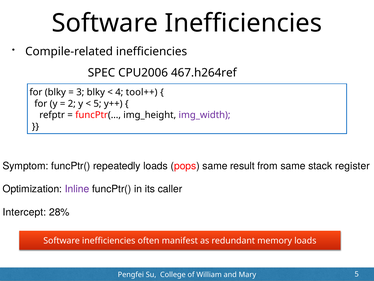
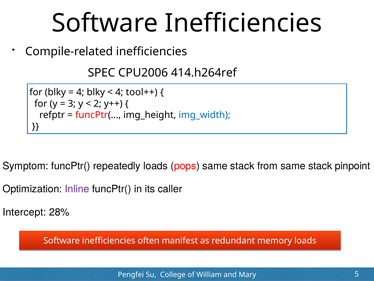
467.h264ref: 467.h264ref -> 414.h264ref (204, 73)
3: 3 -> 4 (80, 92)
2: 2 -> 3 (72, 103)
5: 5 -> 2 (97, 103)
img_width colour: purple -> blue (205, 115)
pops same result: result -> stack (242, 166)
register: register -> pinpoint (353, 166)
